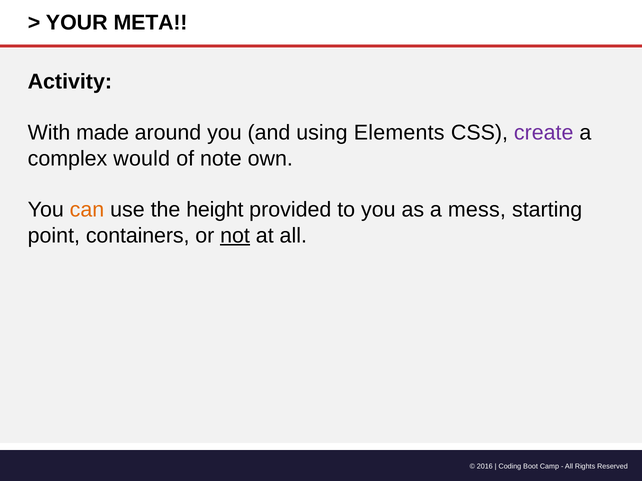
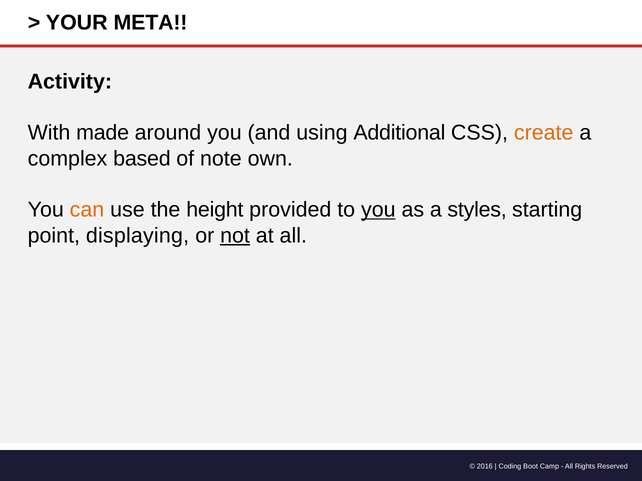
Elements: Elements -> Additional (399, 133)
create colour: purple -> orange (544, 133)
would: would -> based (142, 159)
you underline: none -> present (378, 210)
mess: mess -> styles (477, 210)
containers: containers -> displaying (138, 236)
